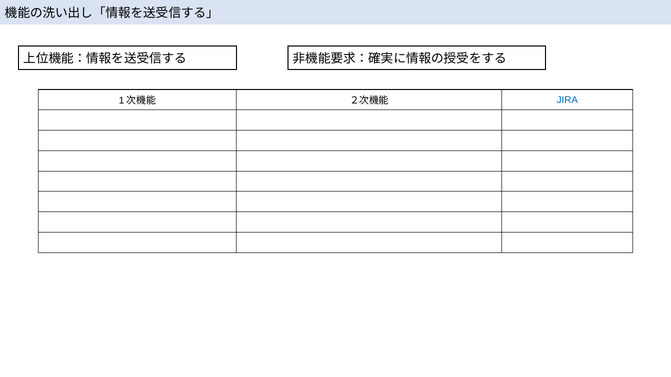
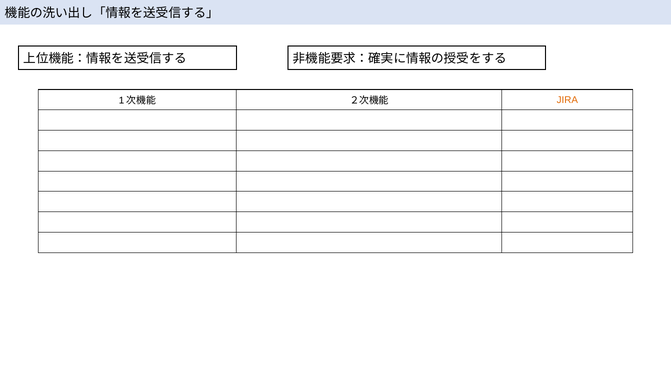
JIRA colour: blue -> orange (567, 100)
